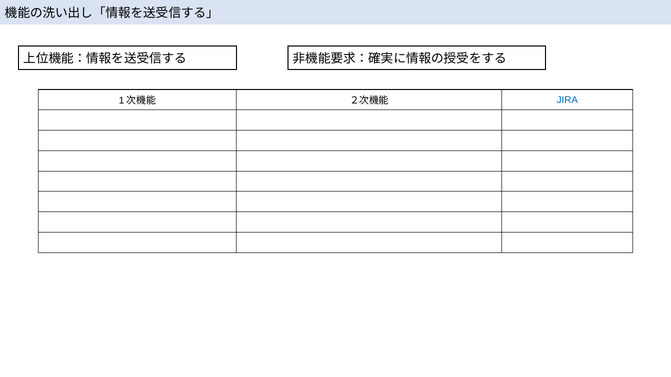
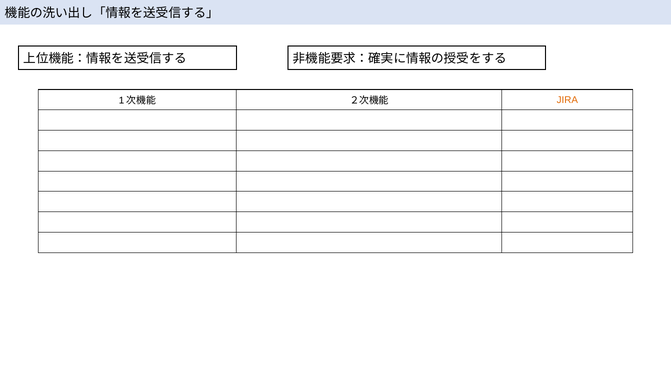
JIRA colour: blue -> orange (567, 100)
